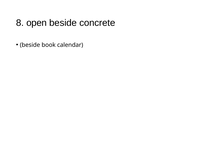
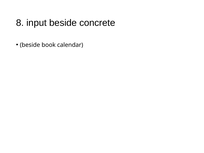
open: open -> input (37, 23)
